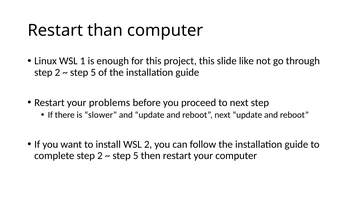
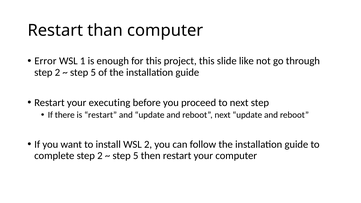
Linux: Linux -> Error (45, 61)
problems: problems -> executing (110, 103)
is slower: slower -> restart (101, 115)
